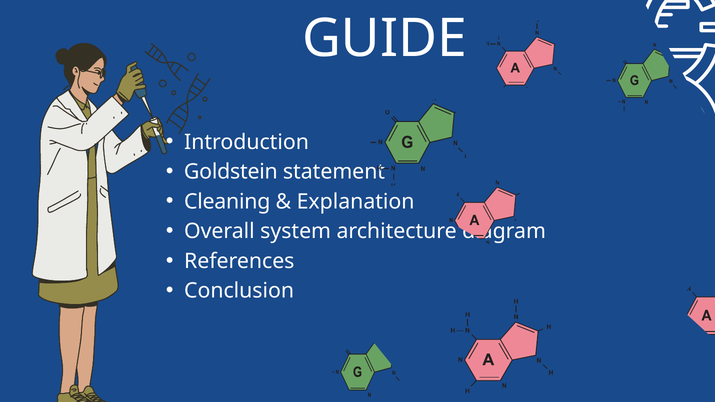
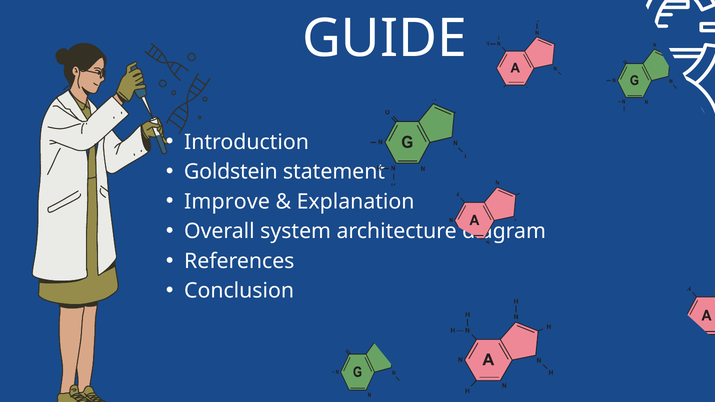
Cleaning: Cleaning -> Improve (227, 202)
